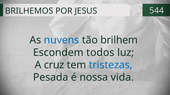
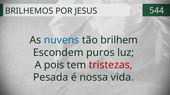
todos: todos -> puros (100, 53)
cruz: cruz -> pois (54, 65)
tristezas colour: blue -> red (111, 65)
